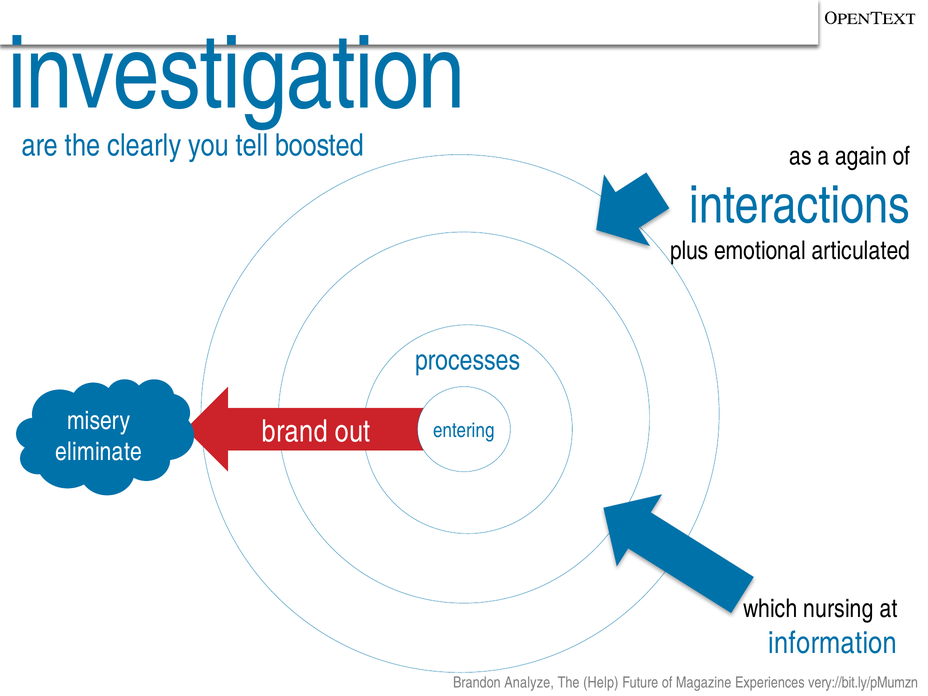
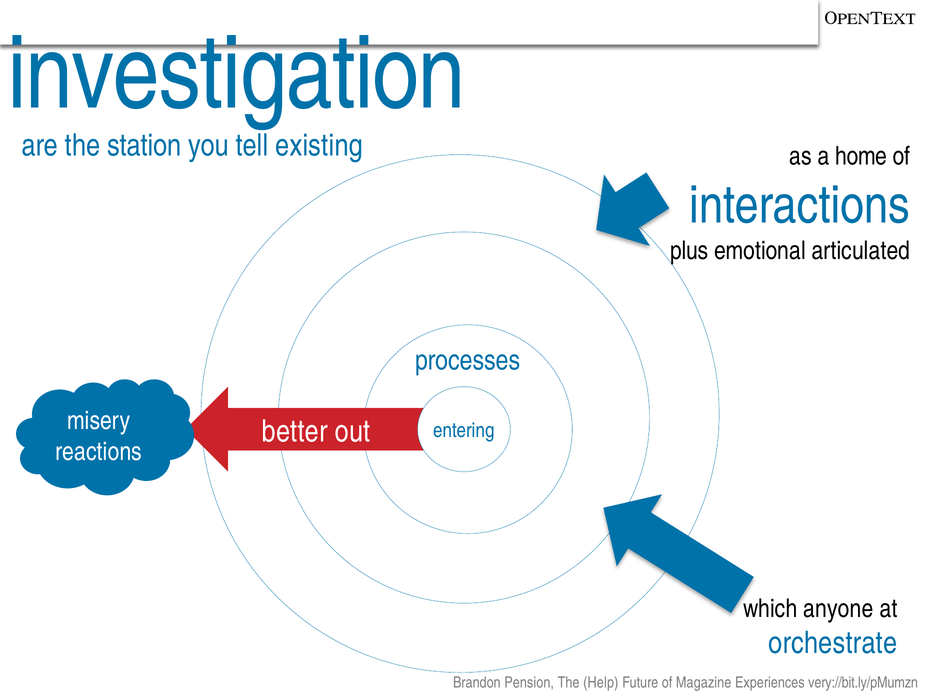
clearly: clearly -> station (144, 145)
boosted: boosted -> existing (319, 145)
again: again -> home (861, 156)
brand: brand -> better (295, 431)
eliminate: eliminate -> reactions (99, 452)
nursing: nursing -> anyone (838, 609)
information: information -> orchestrate (833, 643)
Analyze: Analyze -> Pension (529, 683)
